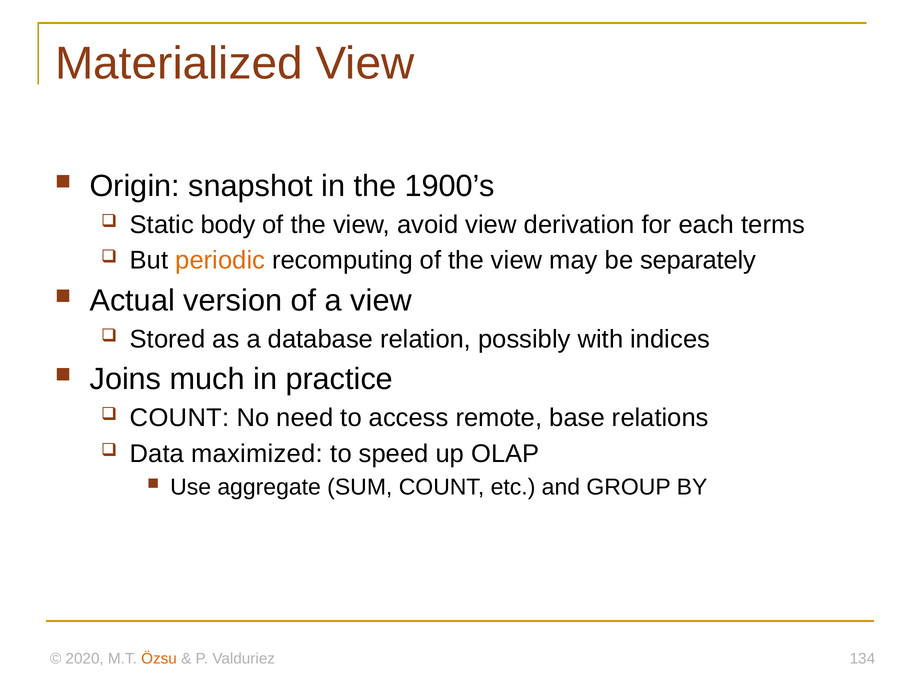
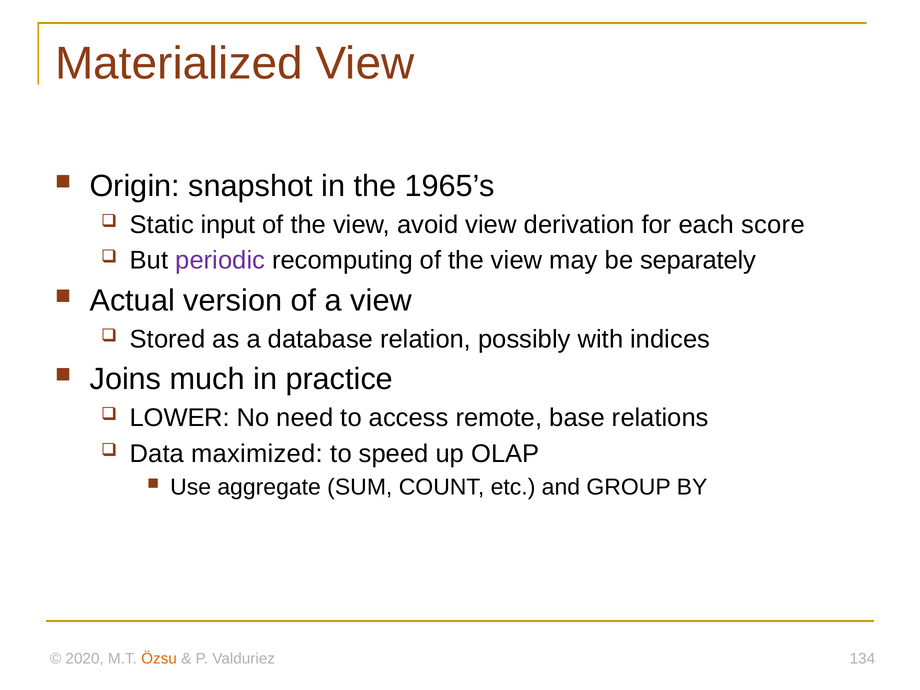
1900’s: 1900’s -> 1965’s (450, 186)
body: body -> input (228, 225)
terms: terms -> score (773, 225)
periodic colour: orange -> purple (220, 260)
COUNT: COUNT -> LOWER (180, 418)
